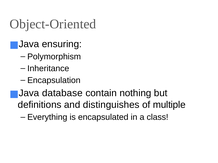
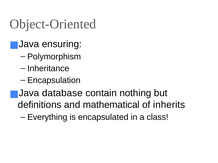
distinguishes: distinguishes -> mathematical (111, 105)
multiple: multiple -> inherits (169, 105)
